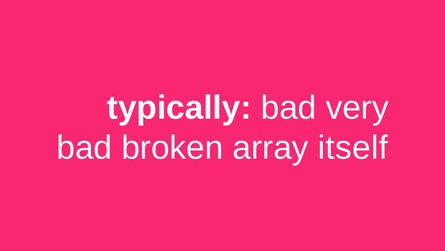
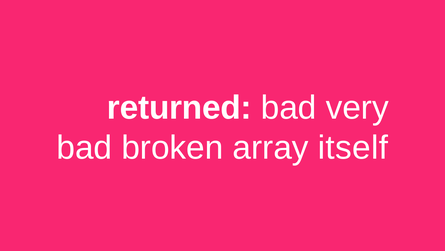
typically: typically -> returned (179, 107)
